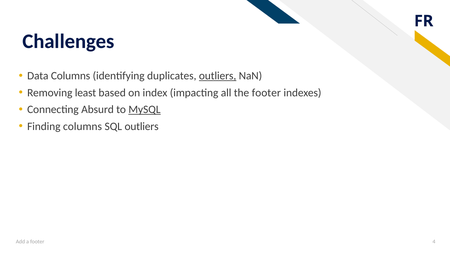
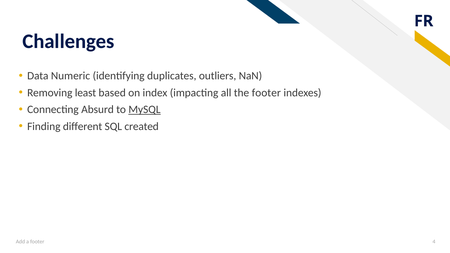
Data Columns: Columns -> Numeric (71, 76)
outliers underline: present -> none (218, 76)
Finding columns: columns -> different (83, 126)
SQL outliers: outliers -> created (142, 126)
